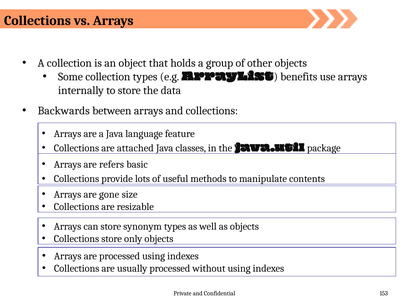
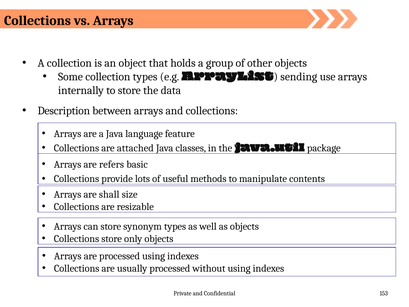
benefits: benefits -> sending (299, 77)
Backwards: Backwards -> Description (64, 111)
gone: gone -> shall (109, 194)
